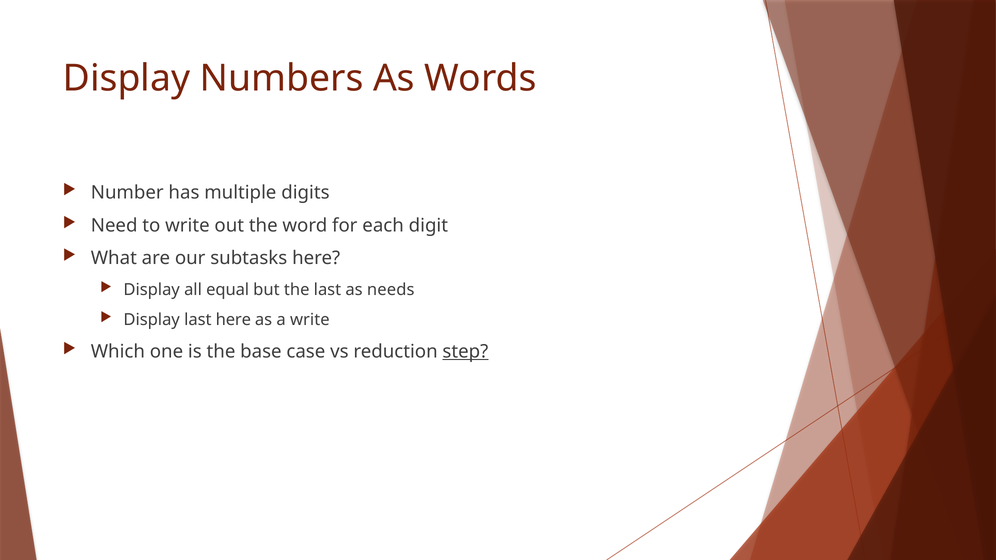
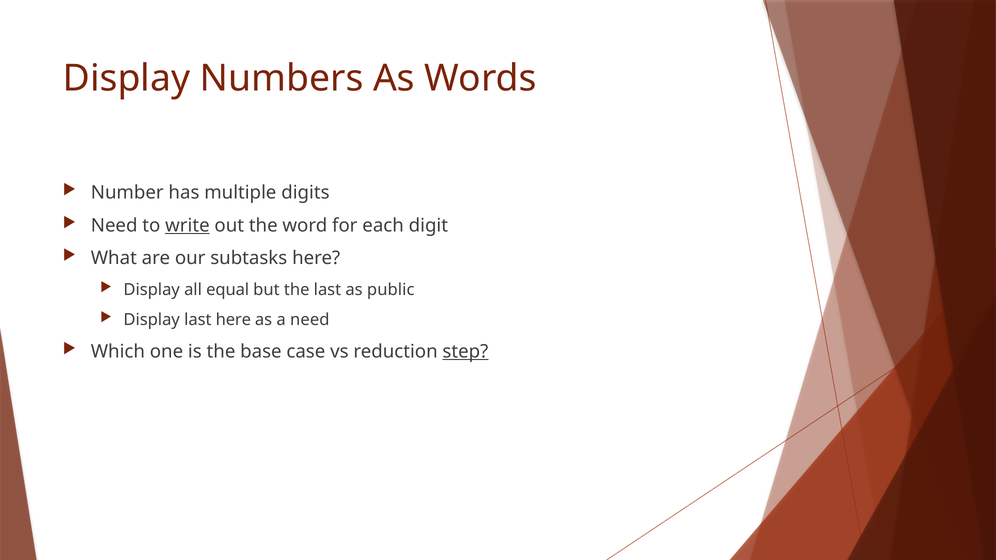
write underline: none -> present (187, 226)
needs: needs -> public (391, 290)
a write: write -> need (310, 320)
